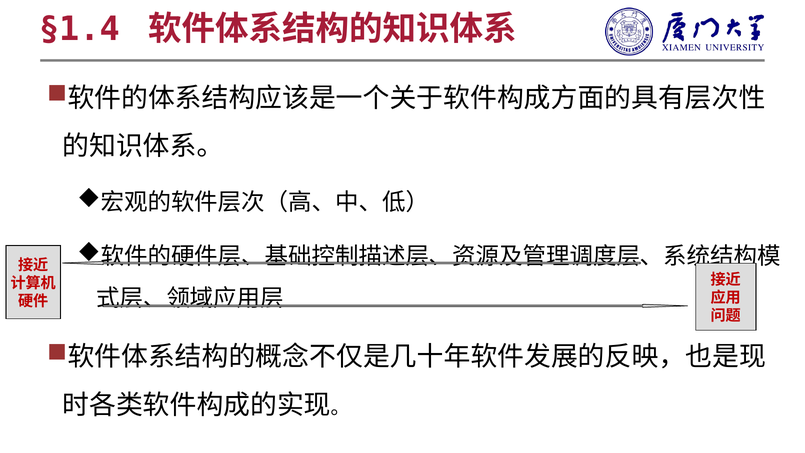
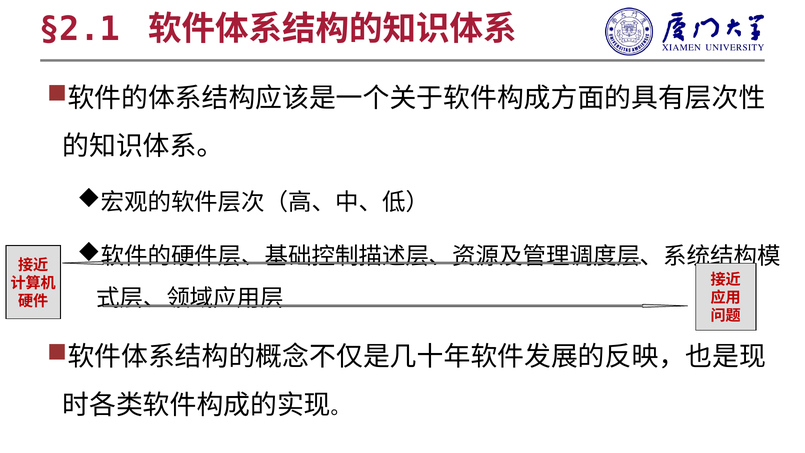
§1.4: §1.4 -> §2.1 (80, 29)
